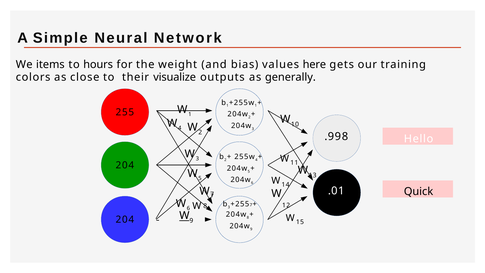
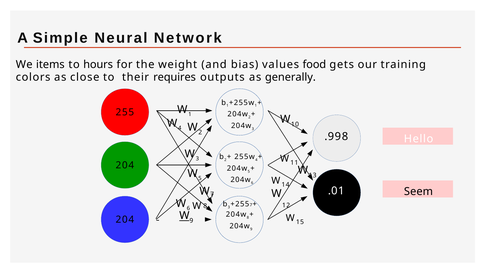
here: here -> food (314, 65)
visualize: visualize -> requires (175, 77)
Quick: Quick -> Seem (418, 191)
